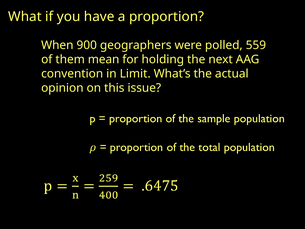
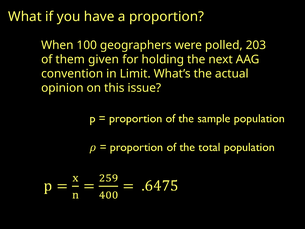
900: 900 -> 100 (87, 45)
559: 559 -> 203 (256, 45)
mean: mean -> given (104, 59)
